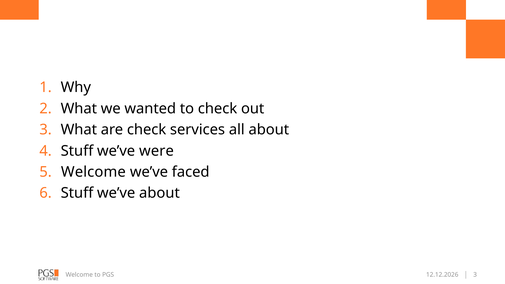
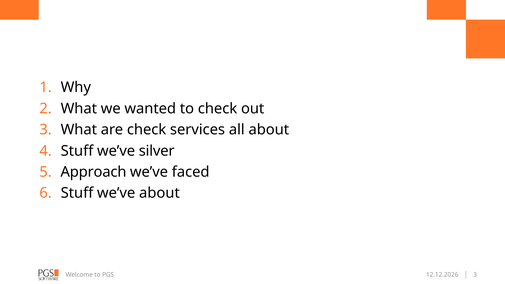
were: were -> silver (157, 151)
Welcome: Welcome -> Approach (94, 172)
